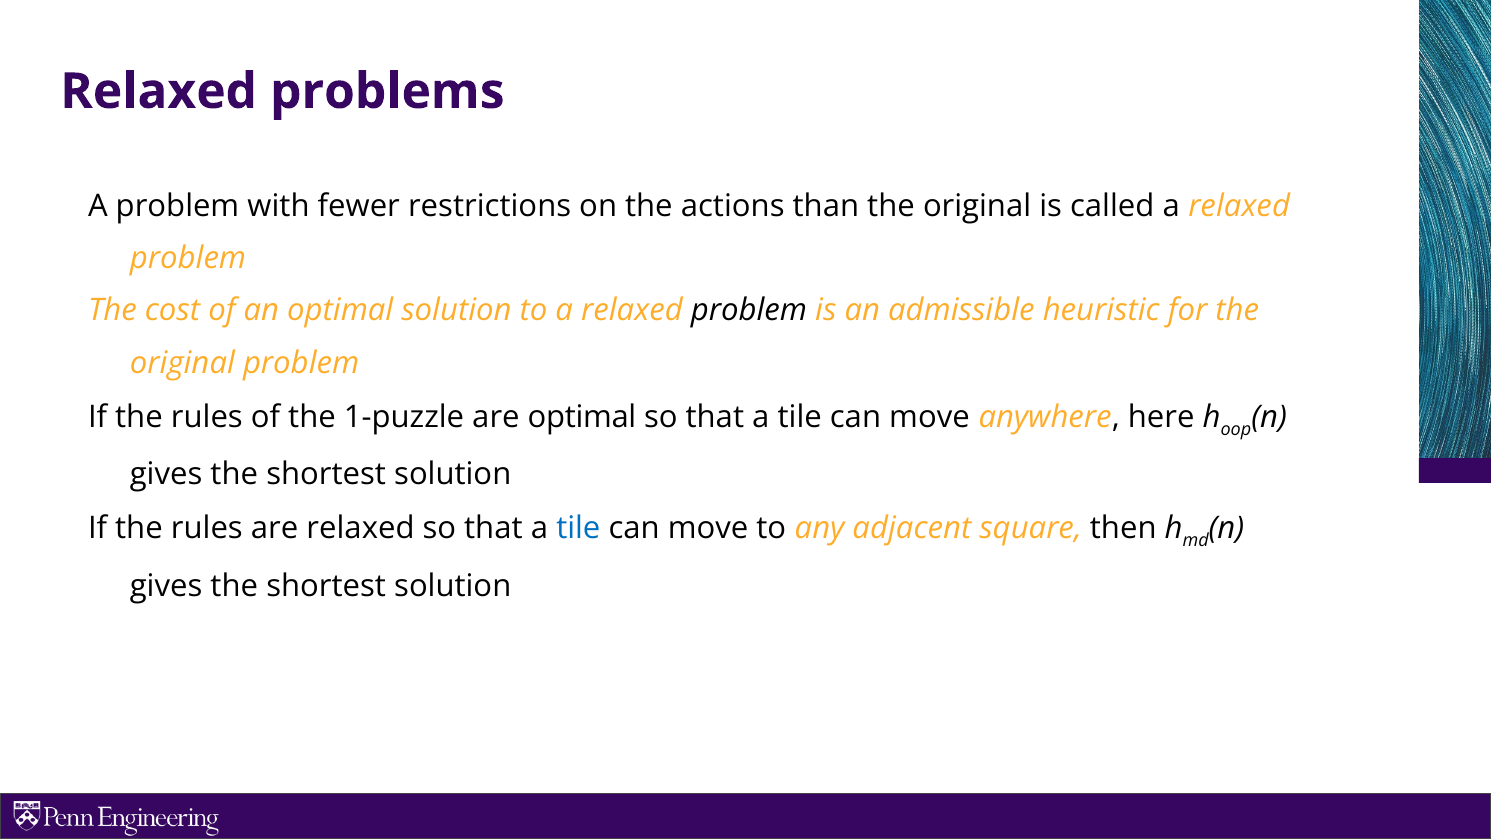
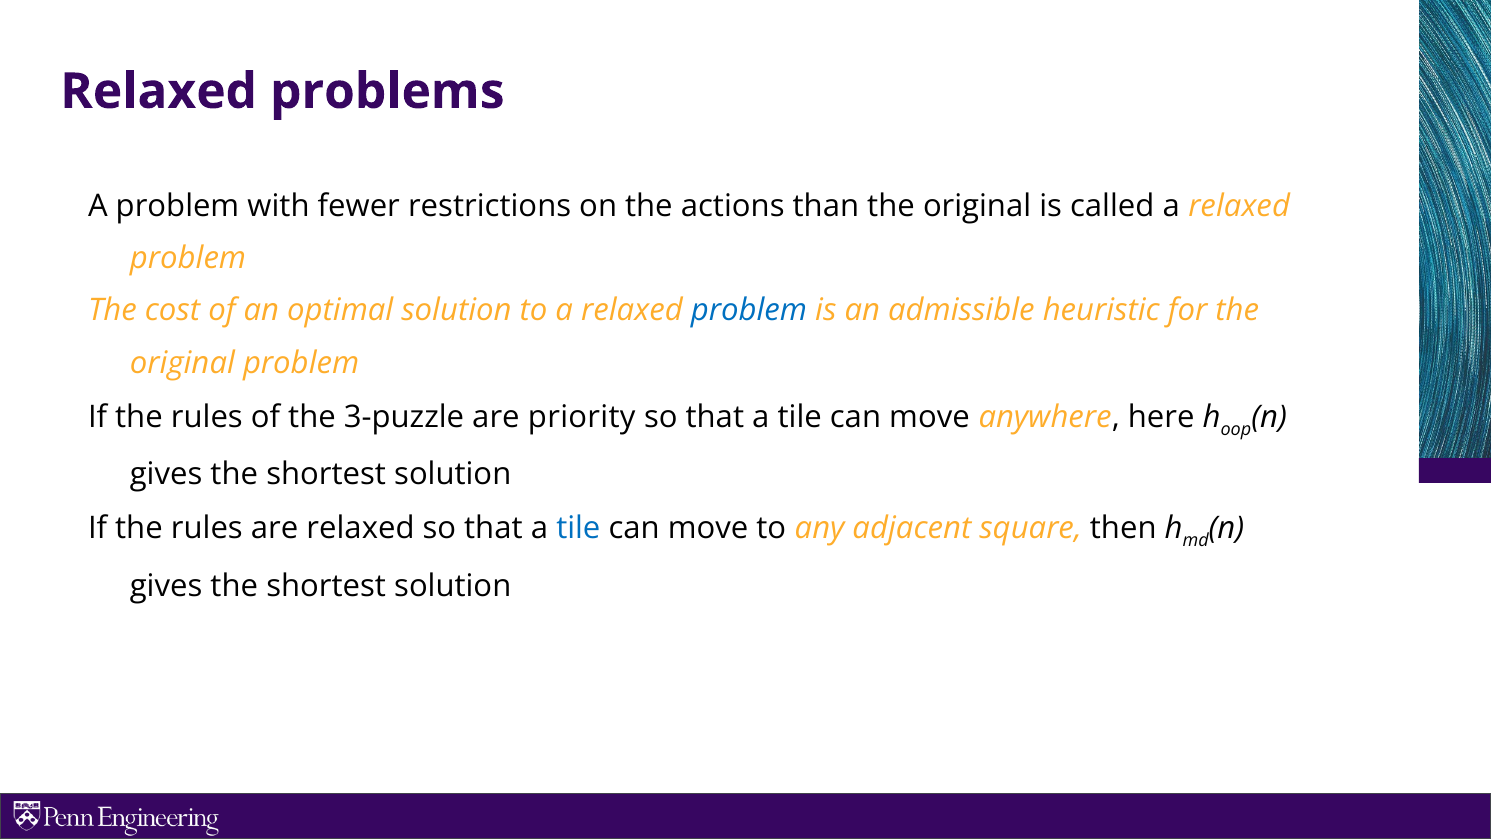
problem colour: black -> blue (749, 311)
1-puzzle: 1-puzzle -> 3-puzzle (404, 417)
are optimal: optimal -> priority (582, 417)
